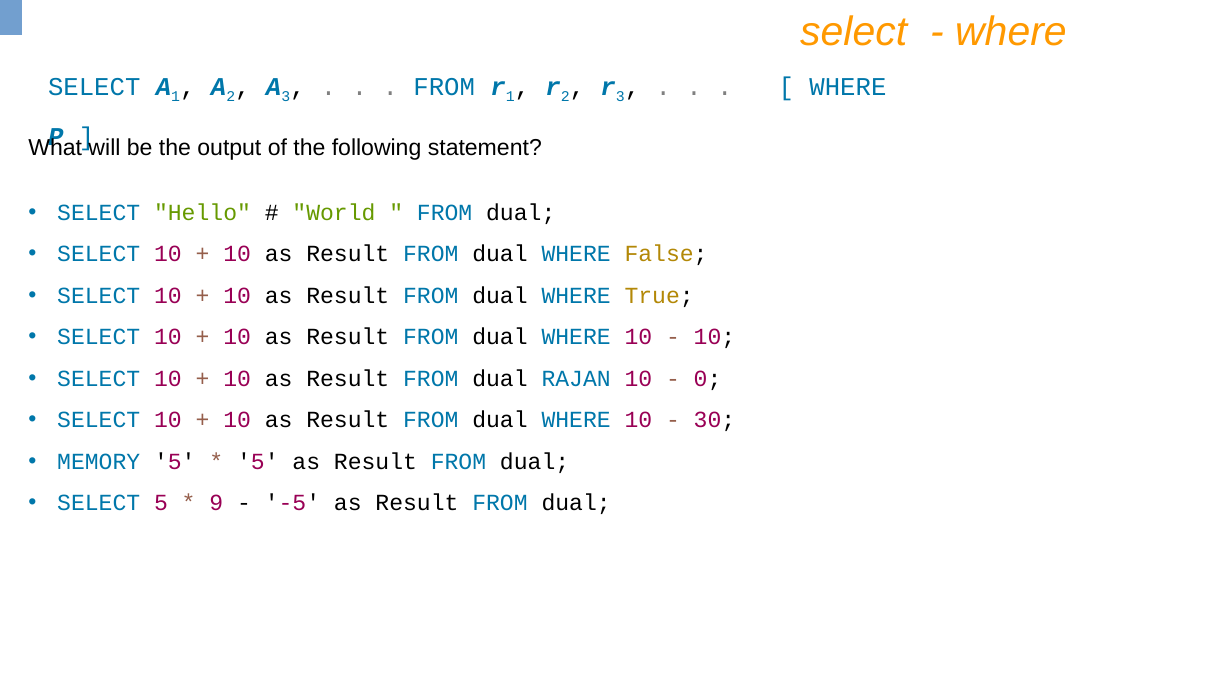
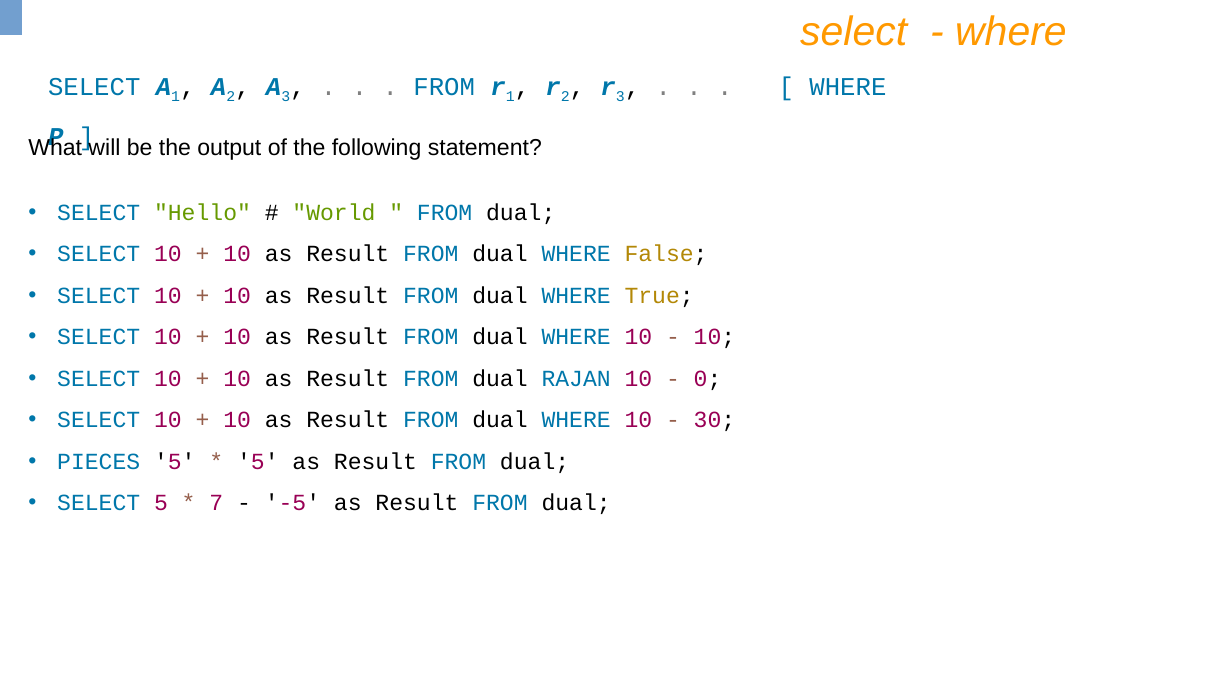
MEMORY: MEMORY -> PIECES (99, 462)
9: 9 -> 7 (216, 503)
